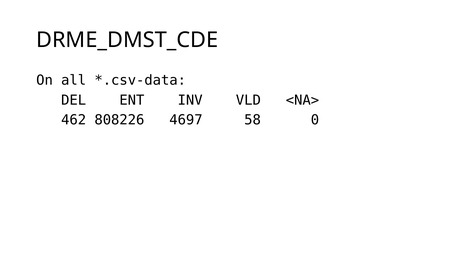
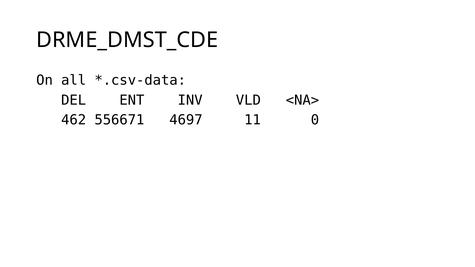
808226: 808226 -> 556671 (119, 120)
58: 58 -> 11 (253, 120)
